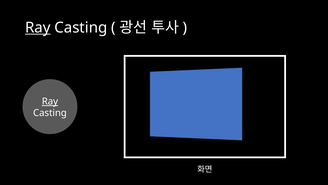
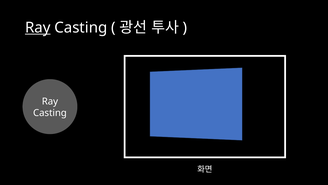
Ray underline: present -> none (50, 101)
